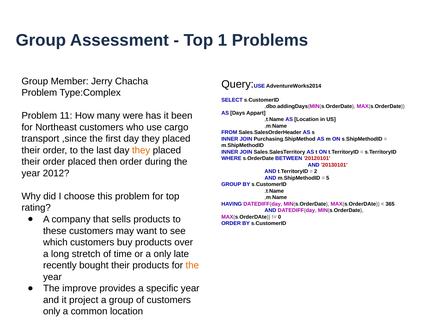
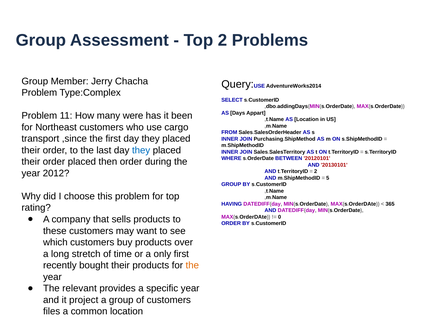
Top 1: 1 -> 2 (222, 40)
they colour: orange -> blue (141, 150)
only late: late -> first (181, 254)
improve: improve -> relevant (80, 288)
only: only -> files (52, 311)
